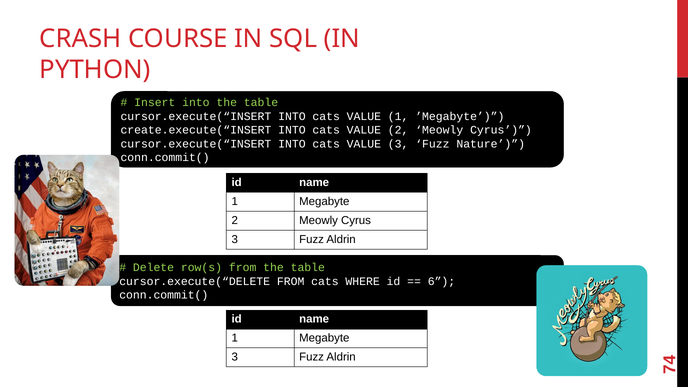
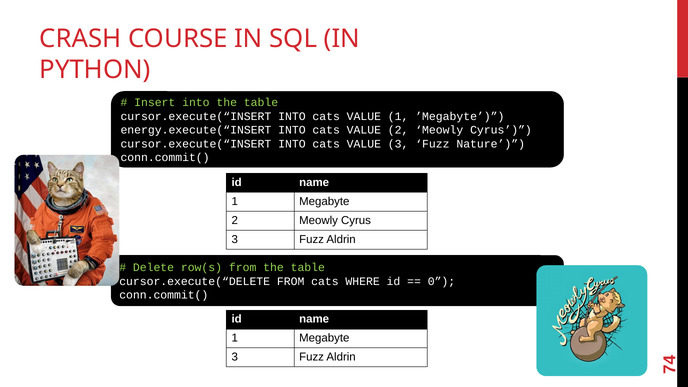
create.execute(“INSERT: create.execute(“INSERT -> energy.execute(“INSERT (196, 130)
6: 6 -> 0 (441, 281)
